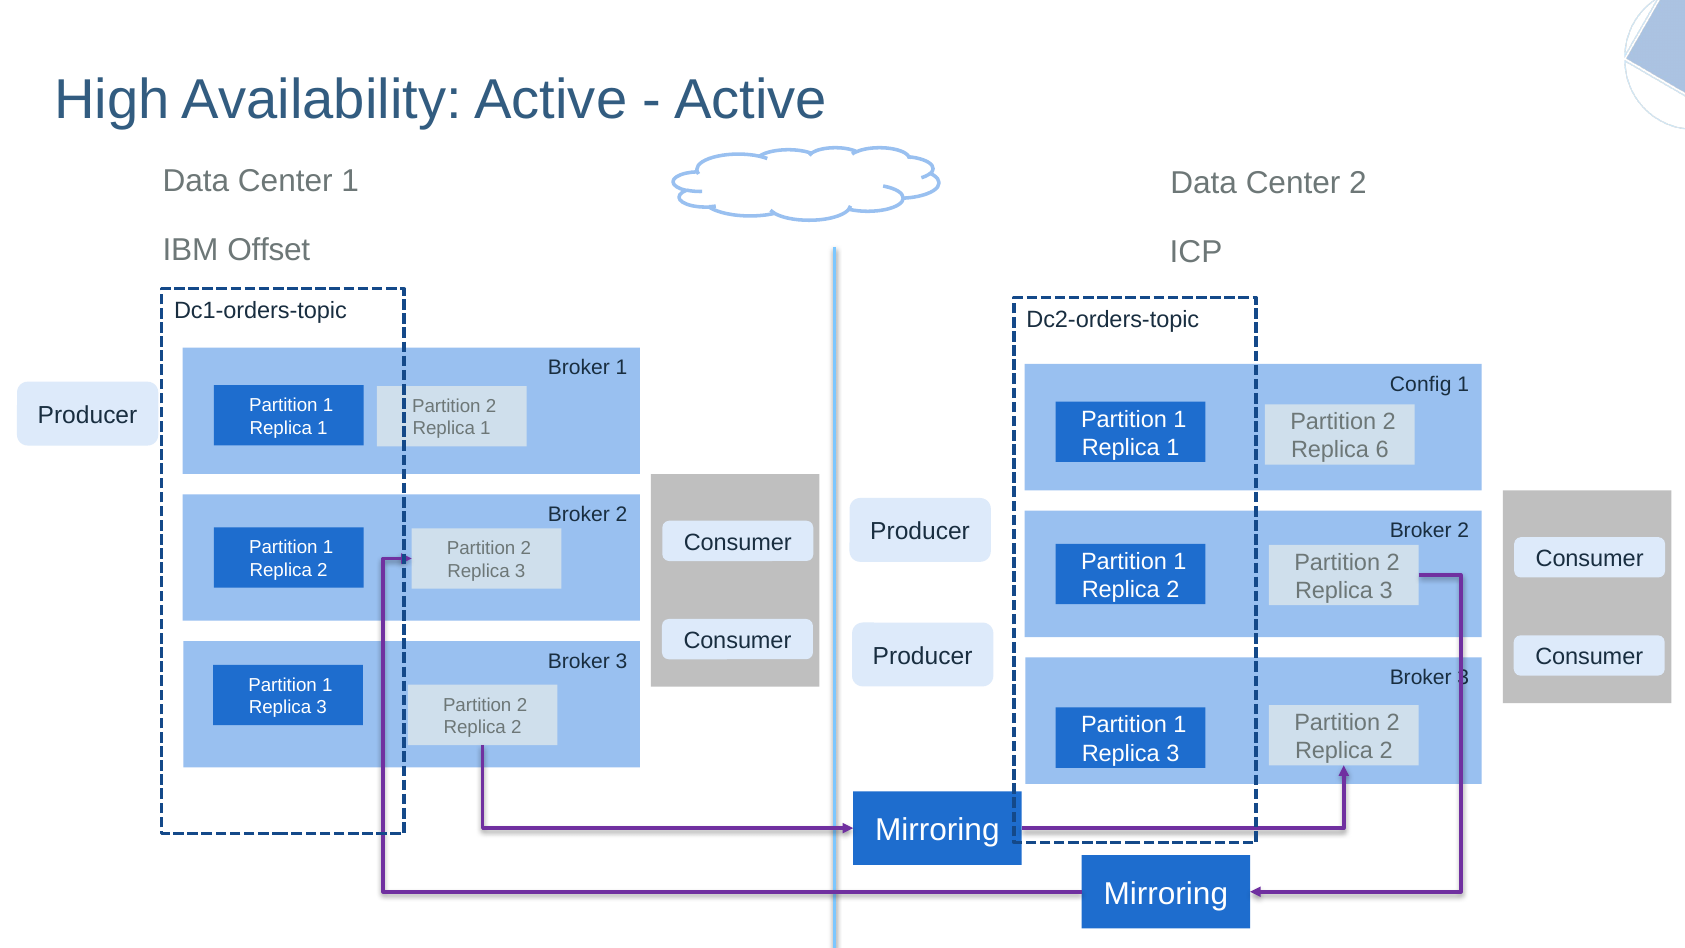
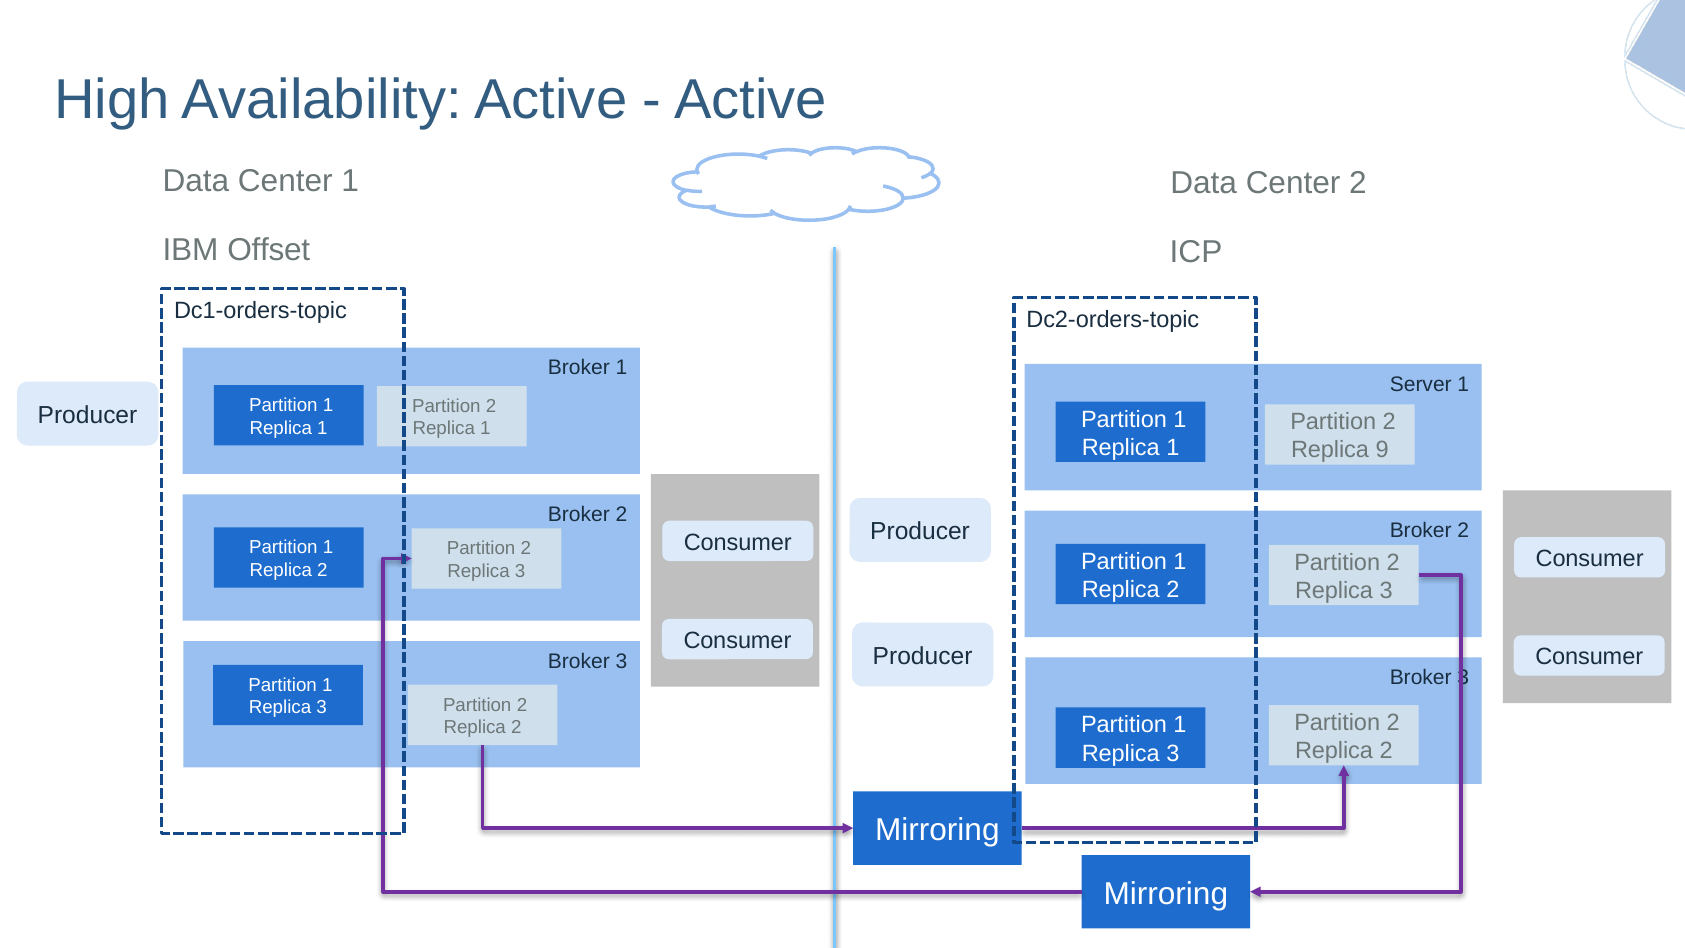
Config: Config -> Server (1421, 384)
6: 6 -> 9 (1382, 450)
